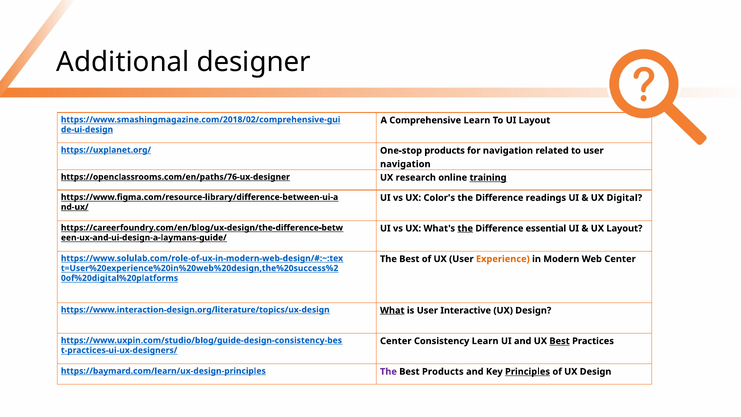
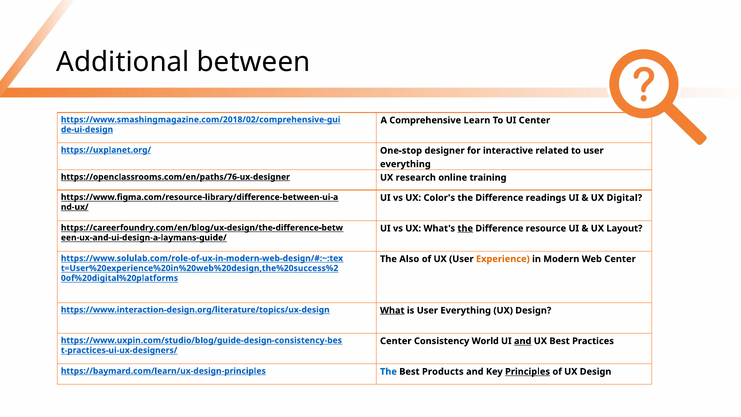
designer: designer -> between (254, 62)
UI Layout: Layout -> Center (534, 120)
One-stop products: products -> designer (445, 151)
for navigation: navigation -> interactive (508, 151)
navigation: navigation -> everything (405, 164)
training underline: present -> none (488, 178)
essential: essential -> resource (546, 228)
Best: Best -> Also (409, 259)
is User Interactive: Interactive -> Everything (466, 310)
Consistency Learn: Learn -> World (485, 341)
and underline: none -> present (523, 341)
Best underline: present -> none (560, 341)
The colour: purple -> blue (388, 371)
